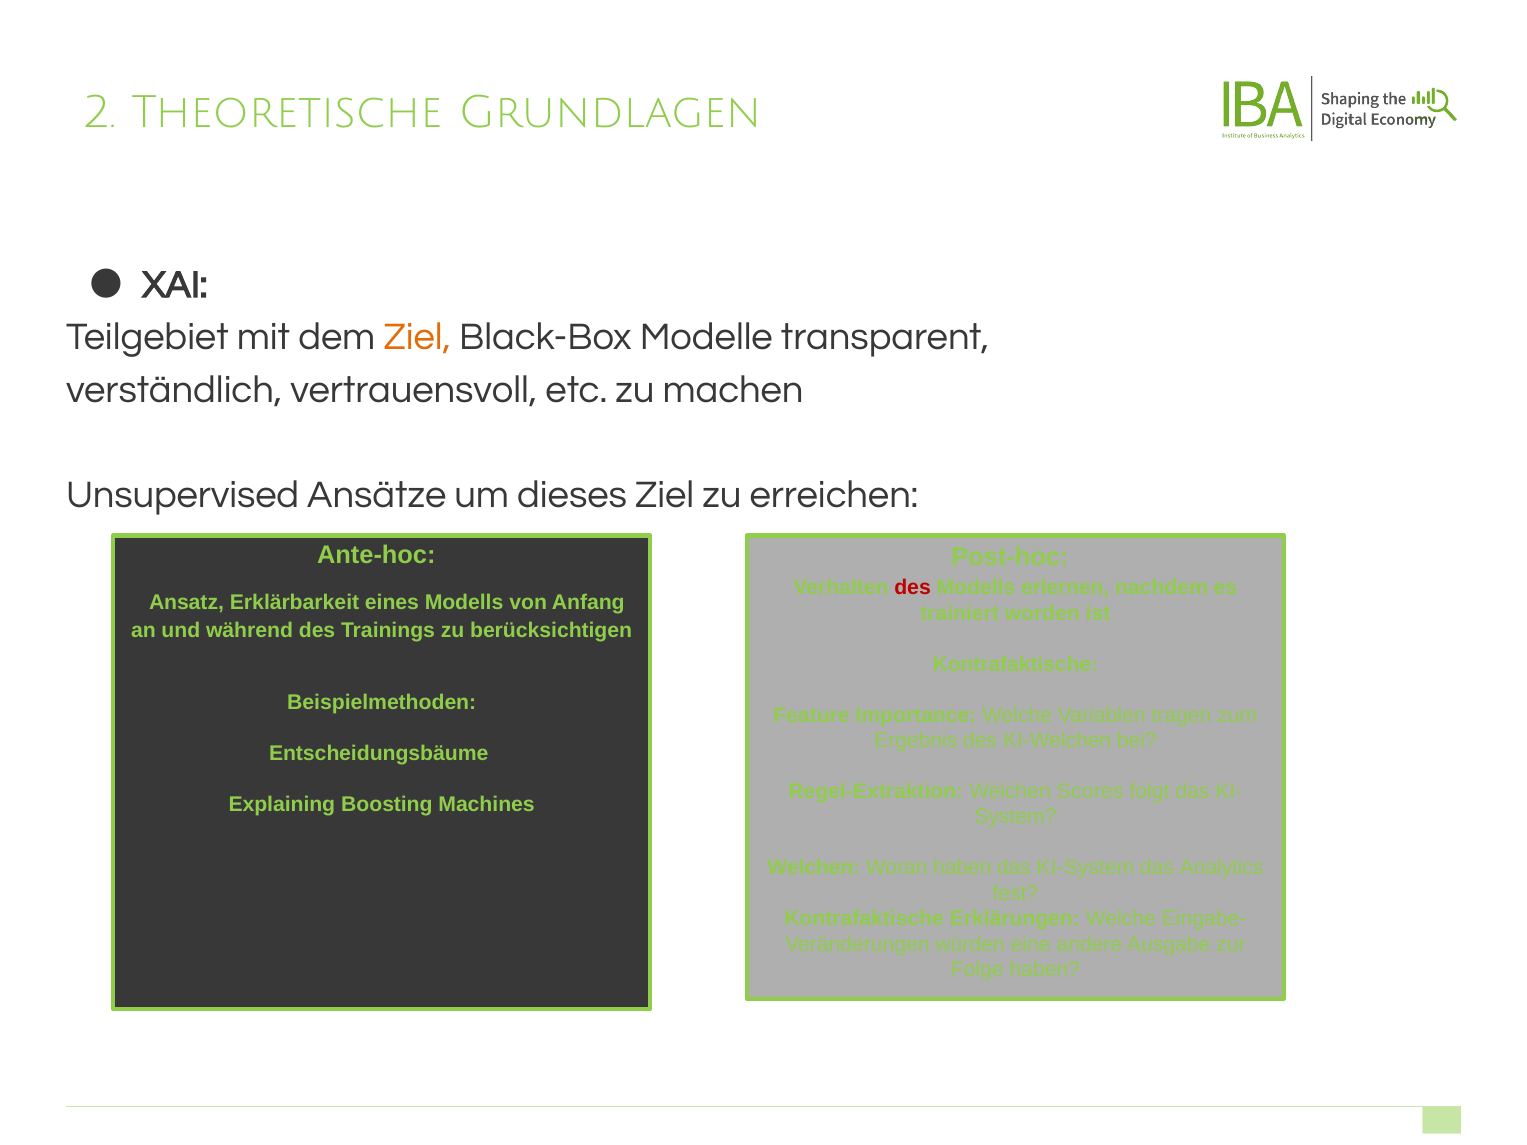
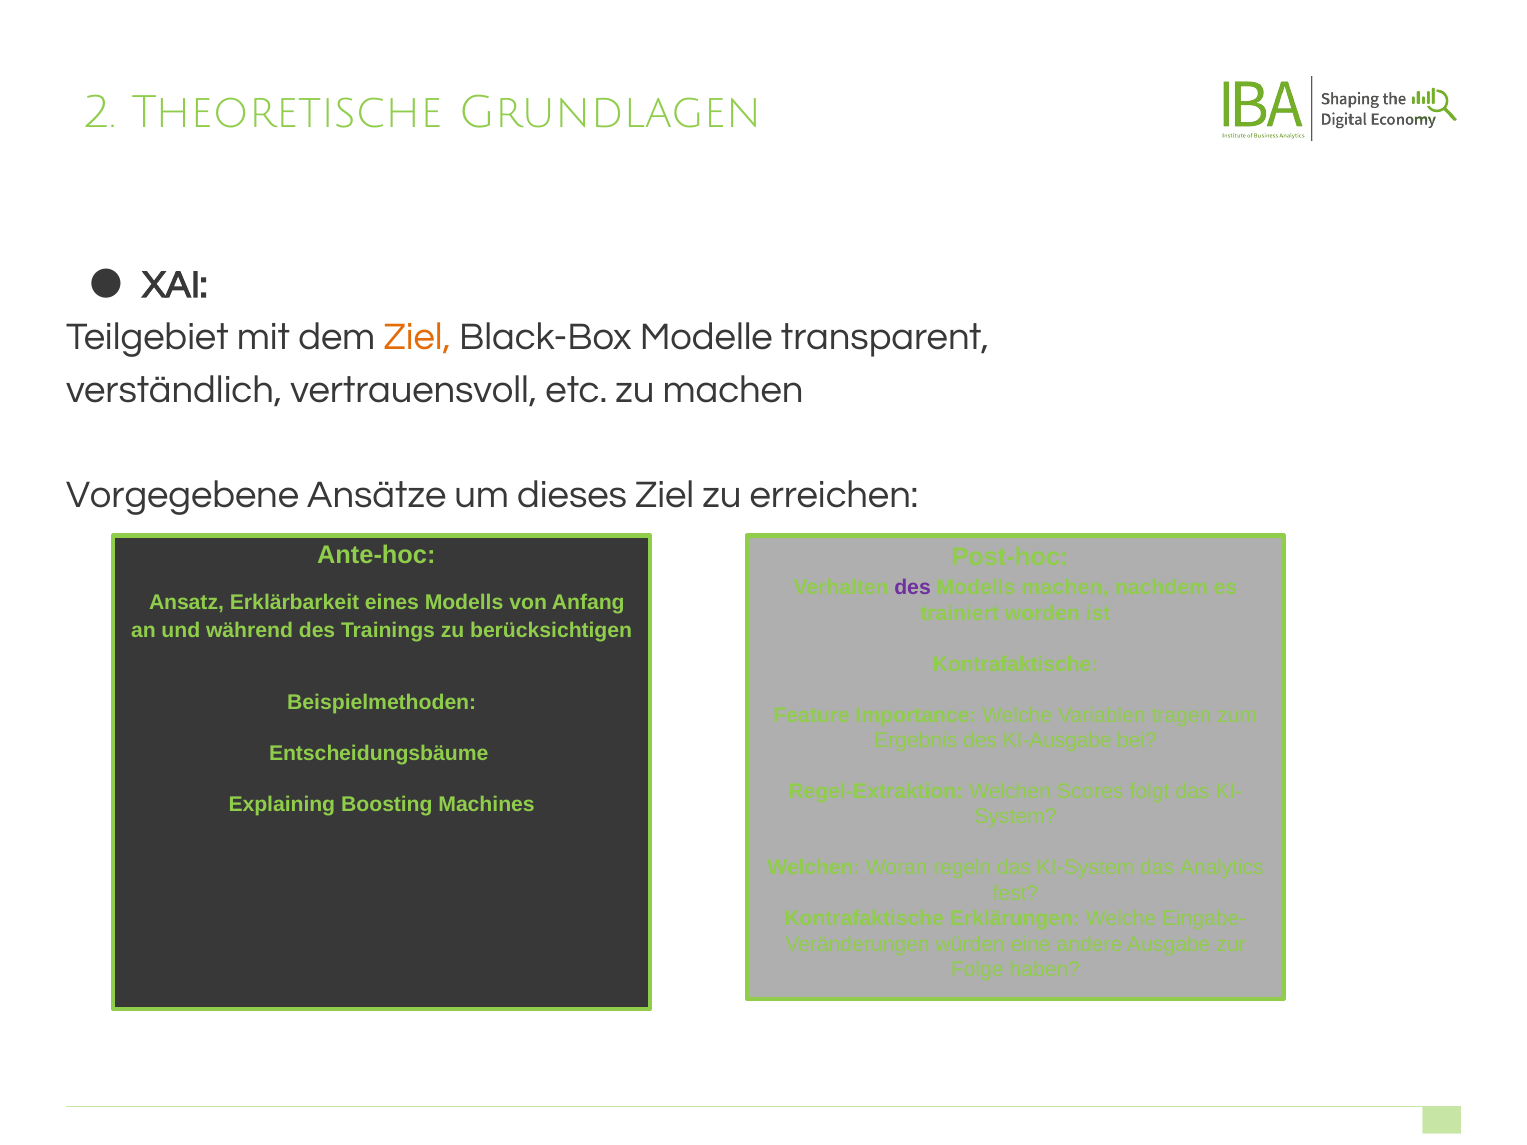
Unsupervised: Unsupervised -> Vorgegebene (183, 495)
des colour: red -> purple (913, 588)
Modells erlernen: erlernen -> machen (1065, 588)
KI-Welchen: KI-Welchen -> KI-Ausgabe (1057, 741)
Woran haben: haben -> regeln (962, 868)
